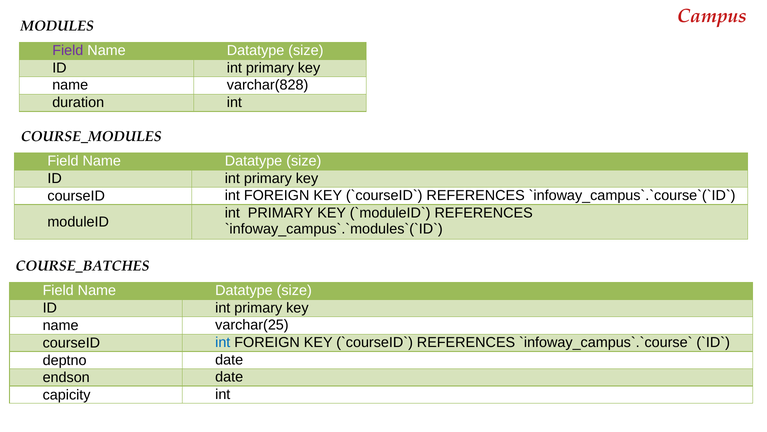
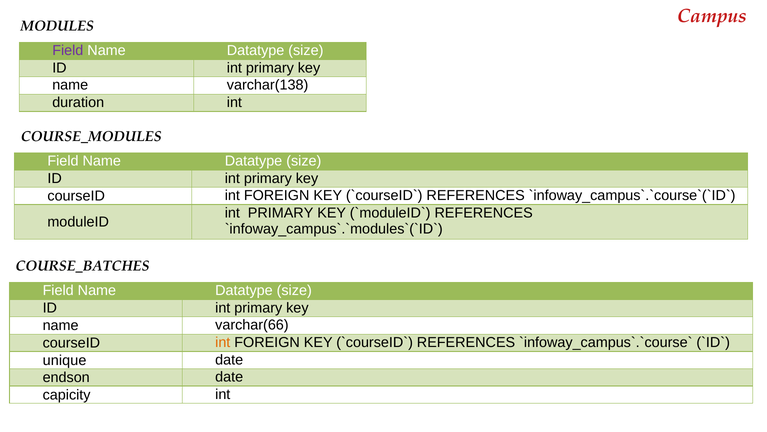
varchar(828: varchar(828 -> varchar(138 (268, 85)
varchar(25: varchar(25 -> varchar(66 (252, 325)
int colour: blue -> orange (223, 342)
deptno: deptno -> unique (65, 360)
